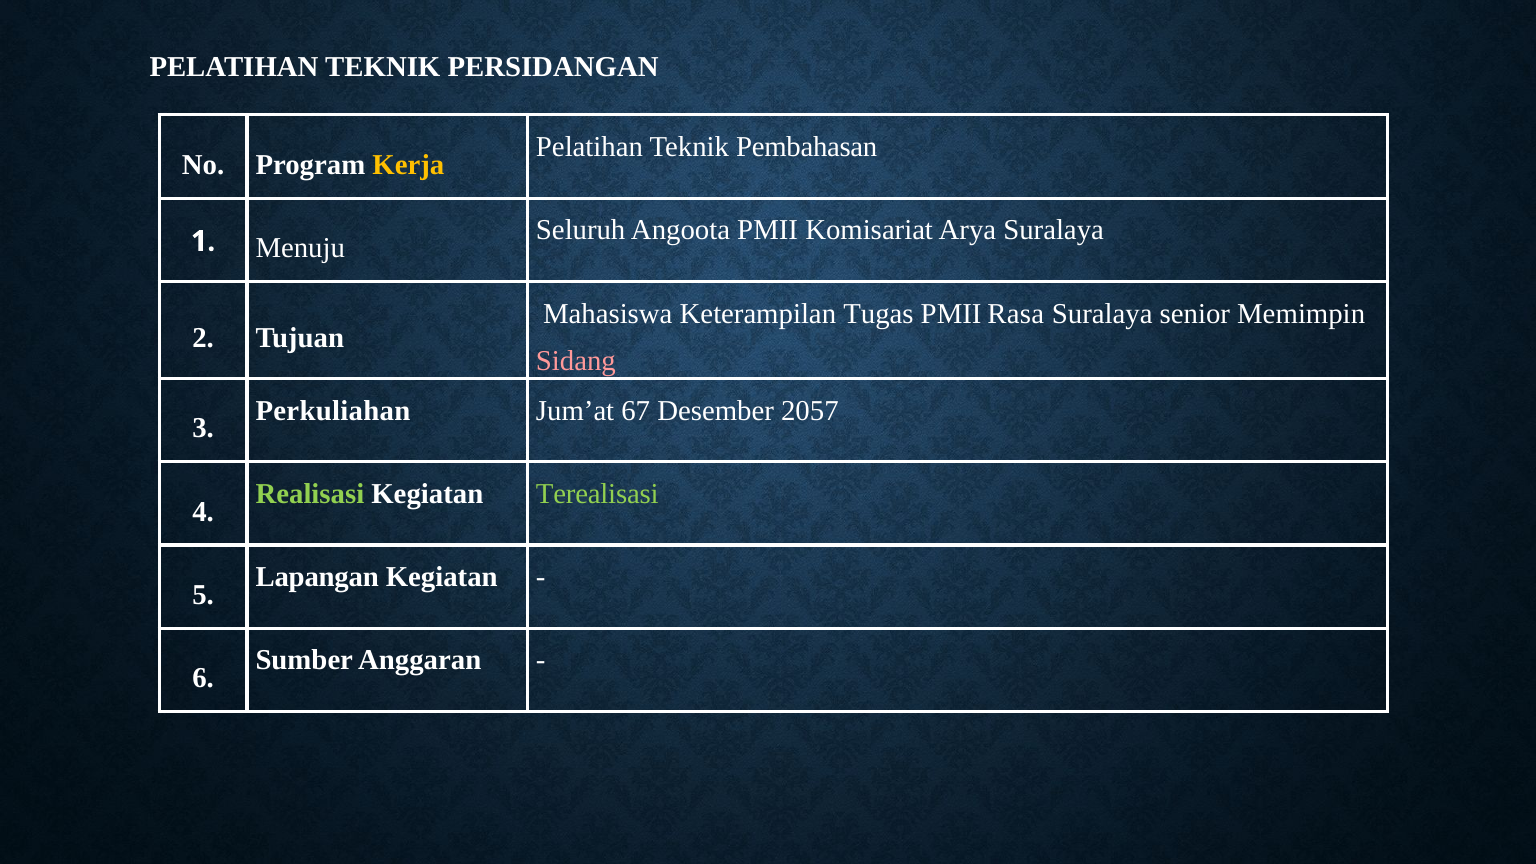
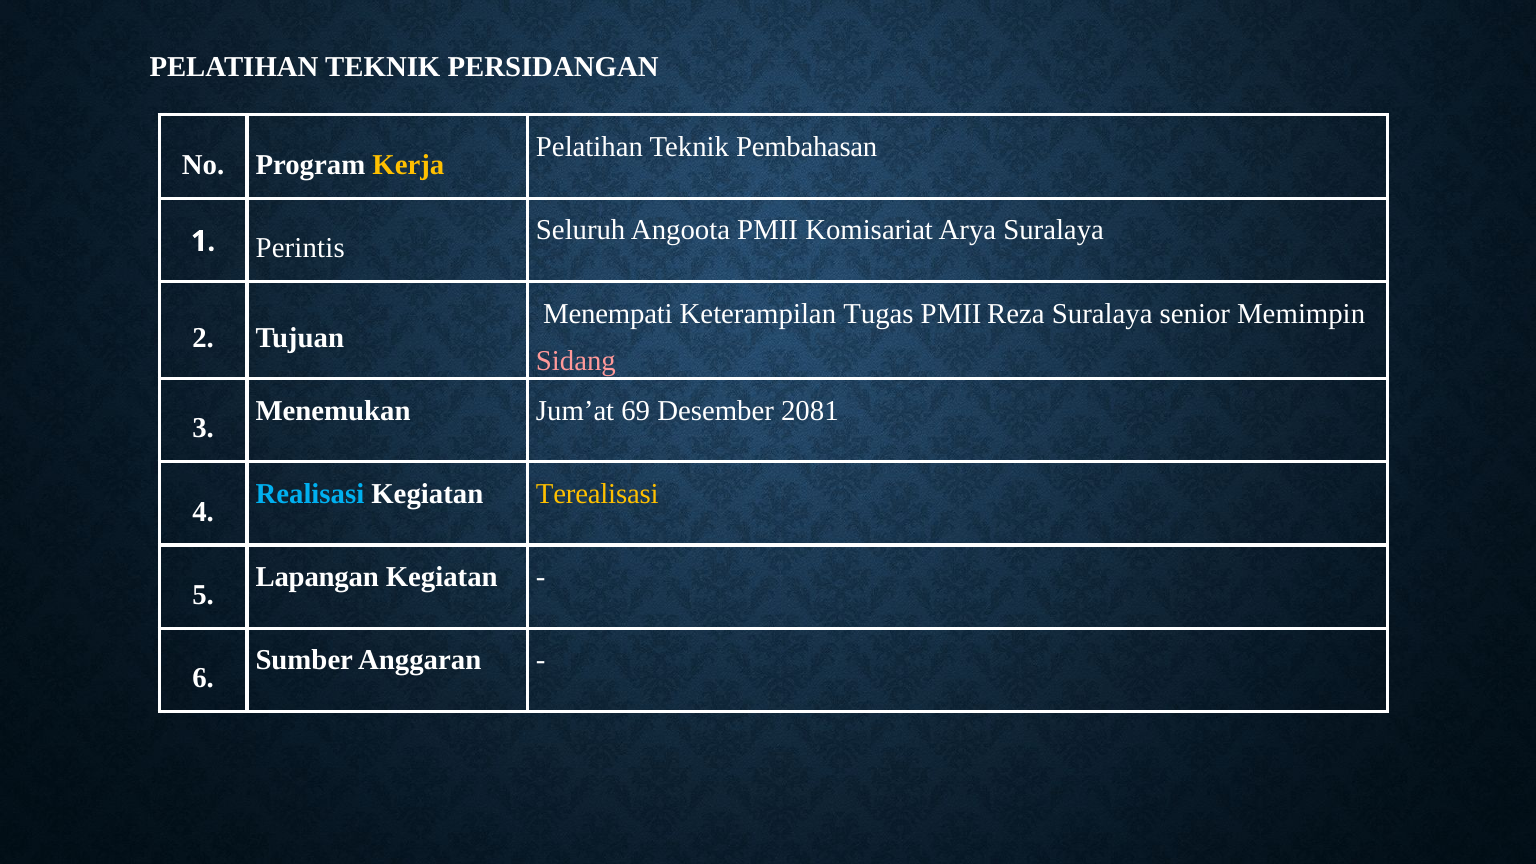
Menuju: Menuju -> Perintis (300, 248)
Mahasiswa: Mahasiswa -> Menempati (608, 314)
Rasa: Rasa -> Reza (1016, 314)
Perkuliahan: Perkuliahan -> Menemukan (333, 411)
67: 67 -> 69 (636, 411)
2057: 2057 -> 2081 (810, 411)
Realisasi colour: light green -> light blue (310, 494)
Terealisasi colour: light green -> yellow (597, 494)
